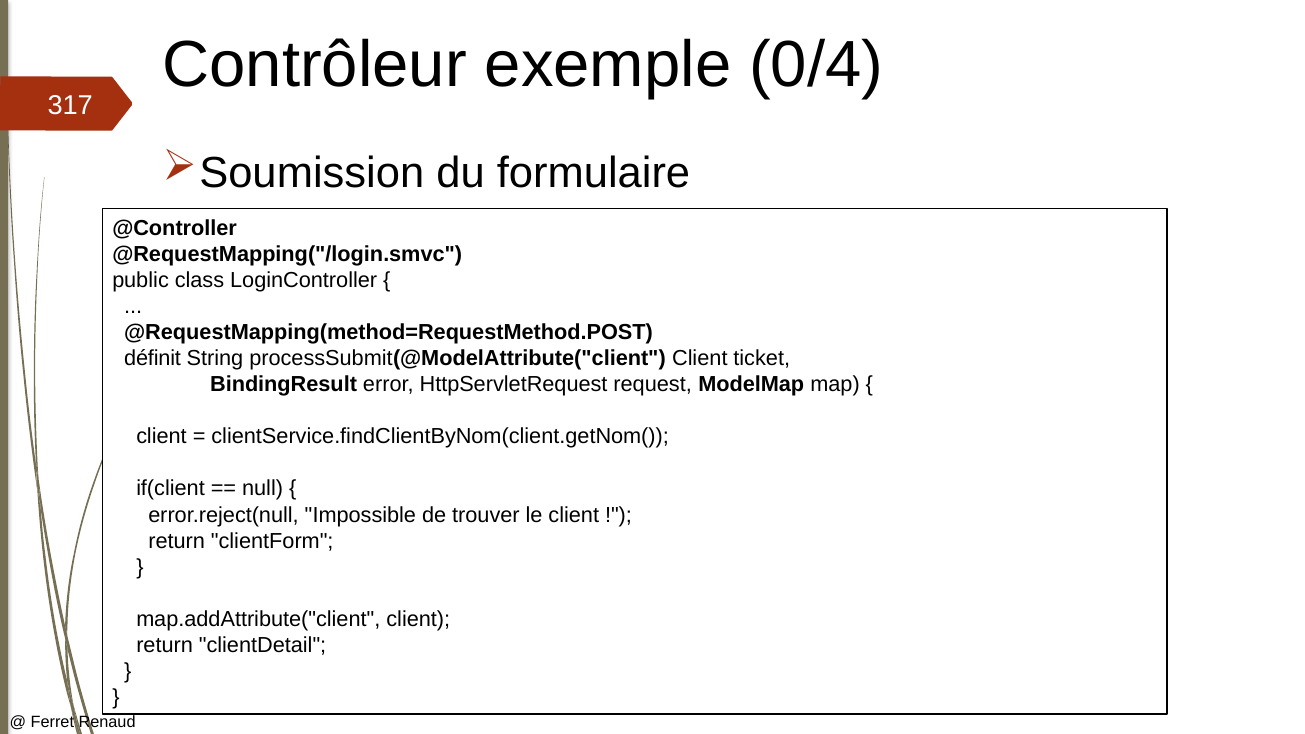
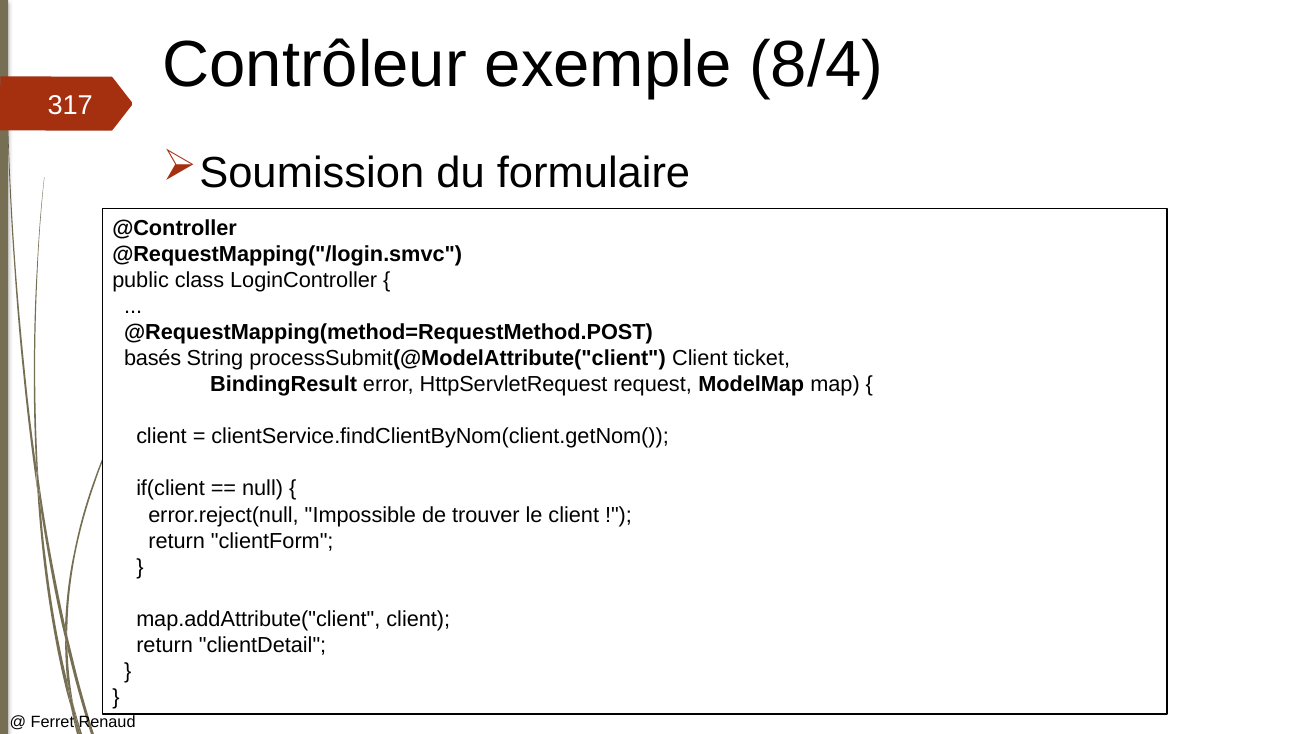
0/4: 0/4 -> 8/4 (816, 65)
définit: définit -> basés (153, 358)
